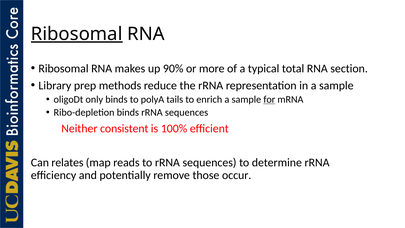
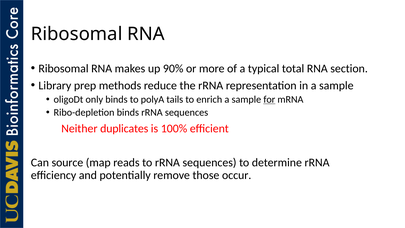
Ribosomal underline: present -> none (77, 34)
consistent: consistent -> duplicates (124, 129)
relates: relates -> source (67, 162)
